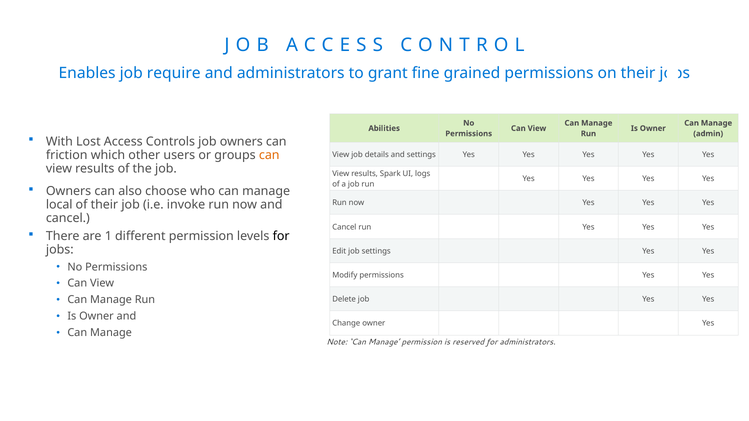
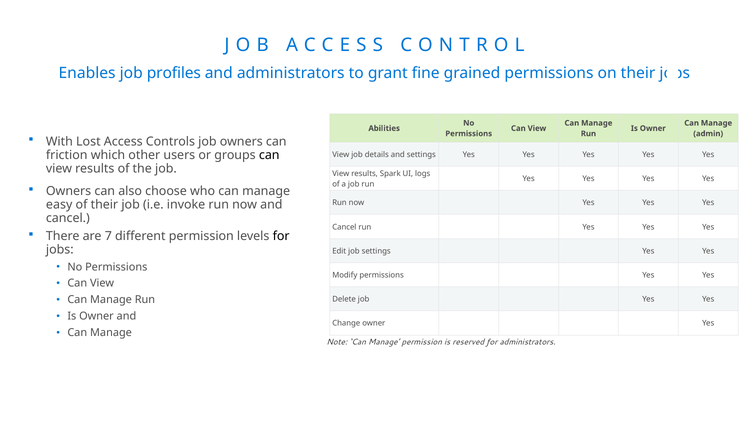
require: require -> profiles (174, 73)
can colour: orange -> black (269, 155)
local: local -> easy (59, 205)
1: 1 -> 7 (108, 236)
